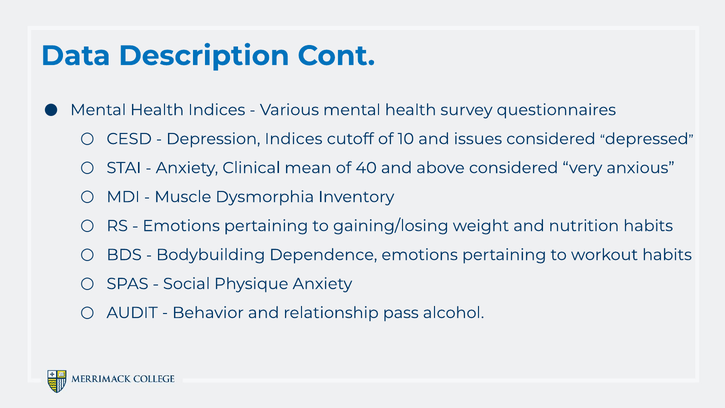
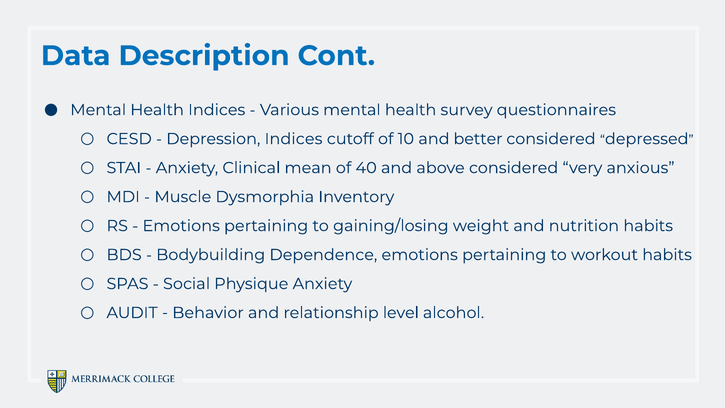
issues: issues -> better (478, 139)
pass: pass -> level (401, 313)
